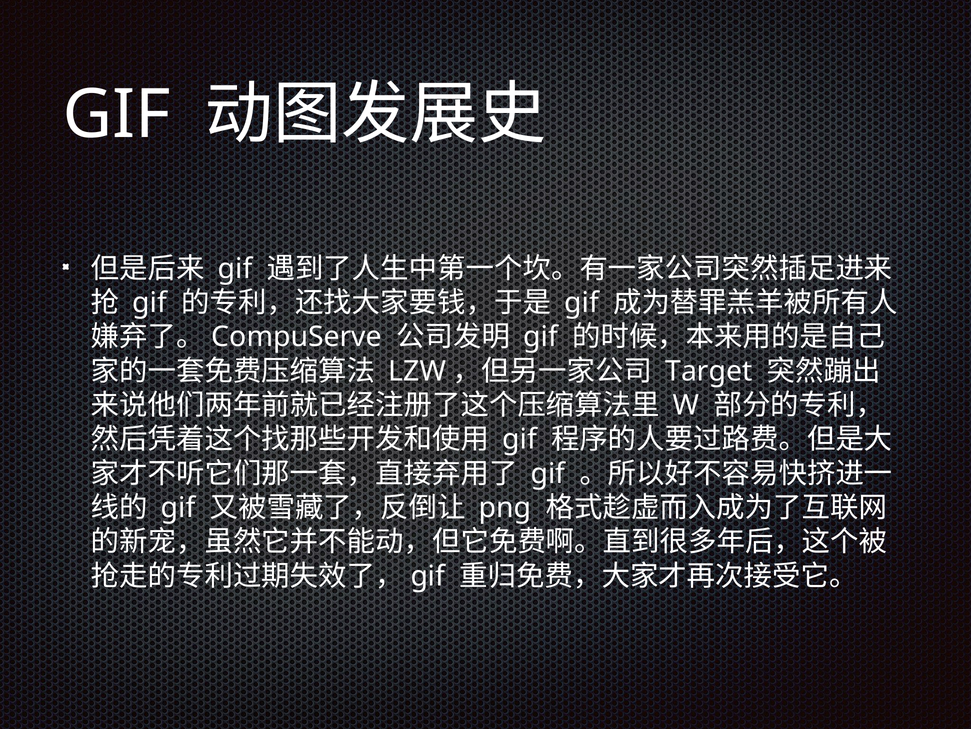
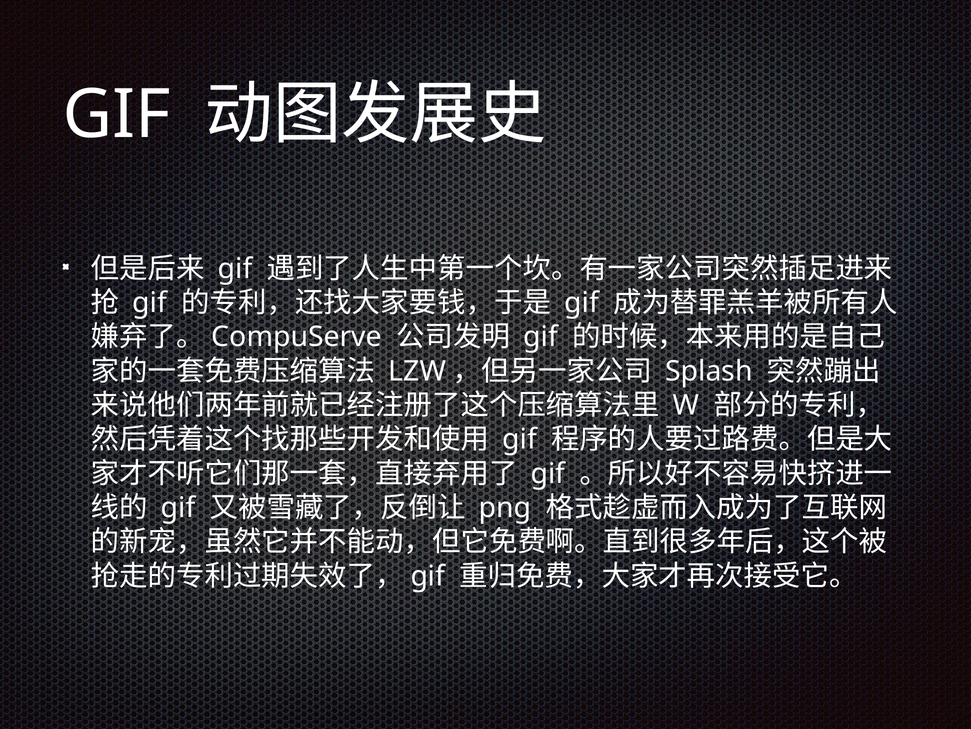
Target: Target -> Splash (709, 371)
